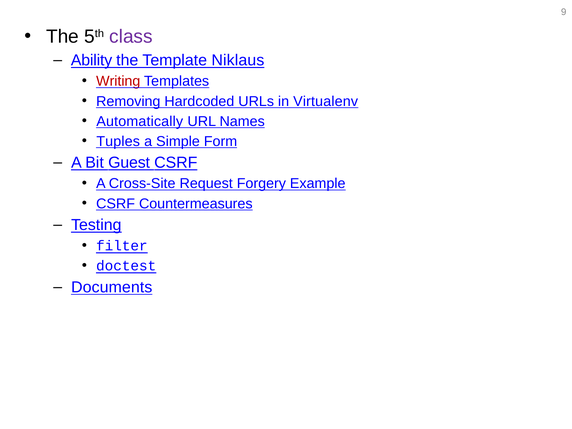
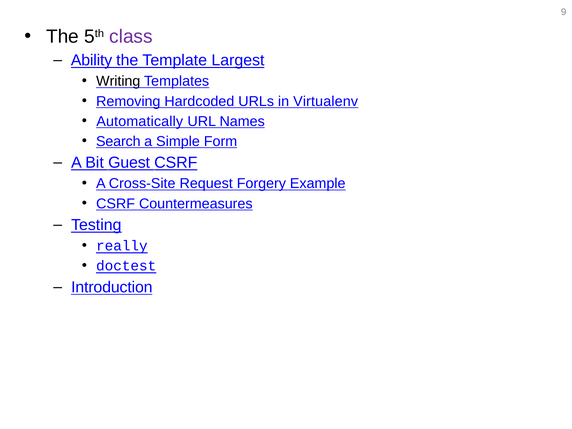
Niklaus: Niklaus -> Largest (238, 60)
Writing colour: red -> black (118, 81)
Tuples: Tuples -> Search (118, 141)
filter: filter -> really (122, 246)
Documents: Documents -> Introduction (112, 287)
